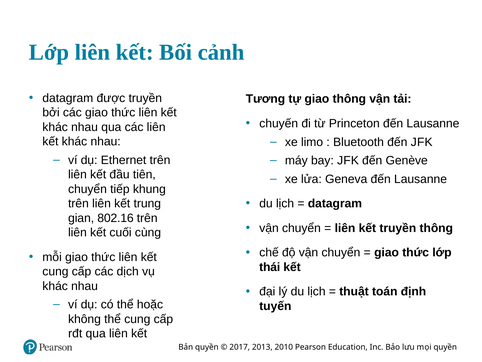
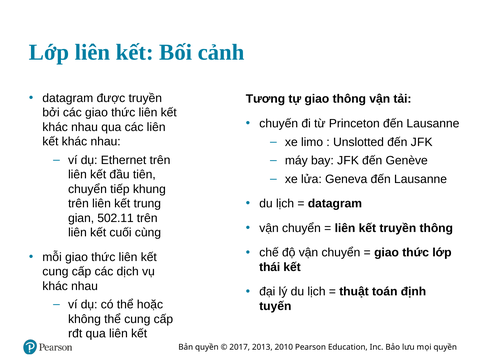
Bluetooth: Bluetooth -> Unslotted (359, 142)
802.16: 802.16 -> 502.11 (116, 218)
